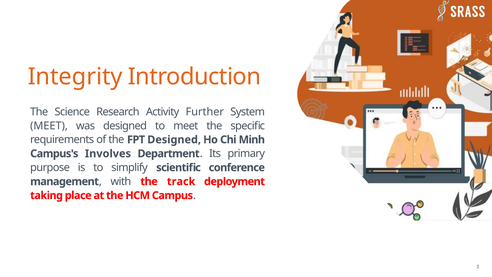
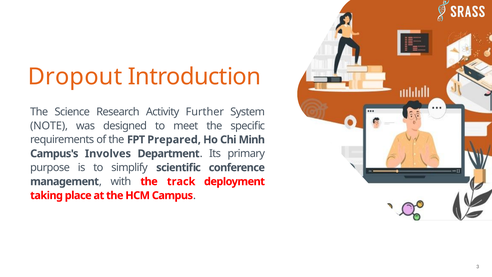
Integrity: Integrity -> Dropout (75, 77)
MEET: MEET -> NOTE (49, 126)
FPT Designed: Designed -> Prepared (174, 140)
